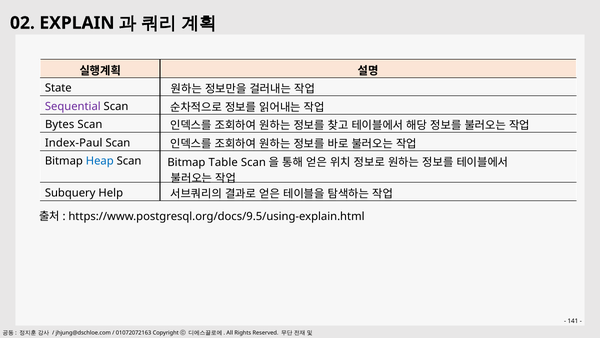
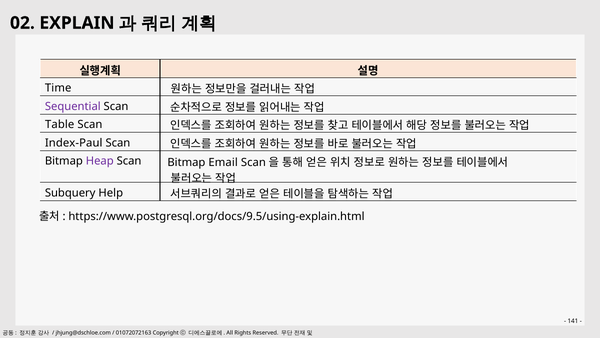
State: State -> Time (58, 88)
Bytes: Bytes -> Table (60, 125)
Heap colour: blue -> purple (100, 161)
Table: Table -> Email (223, 162)
